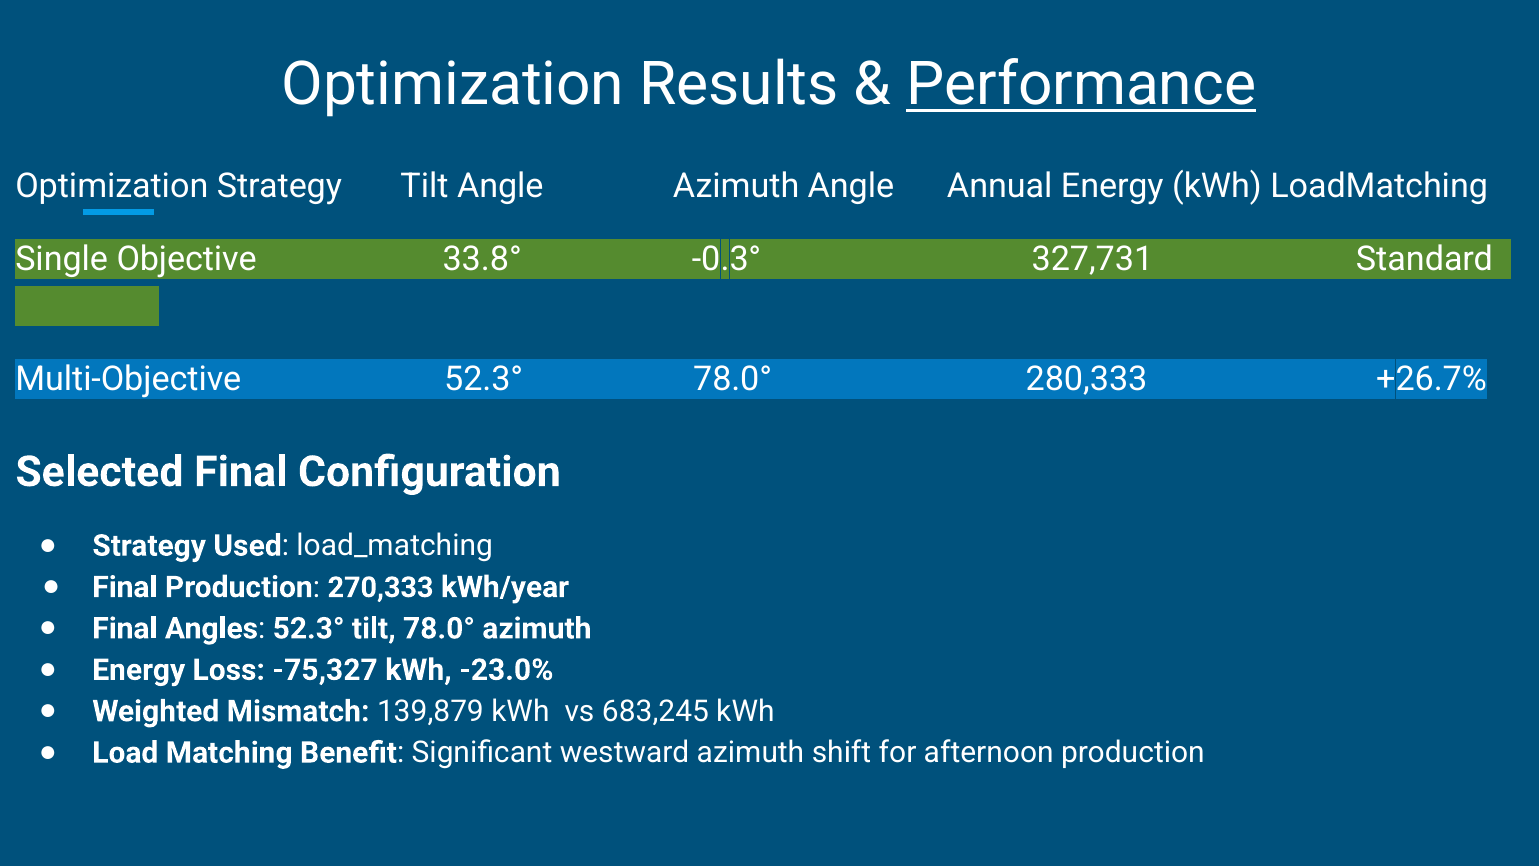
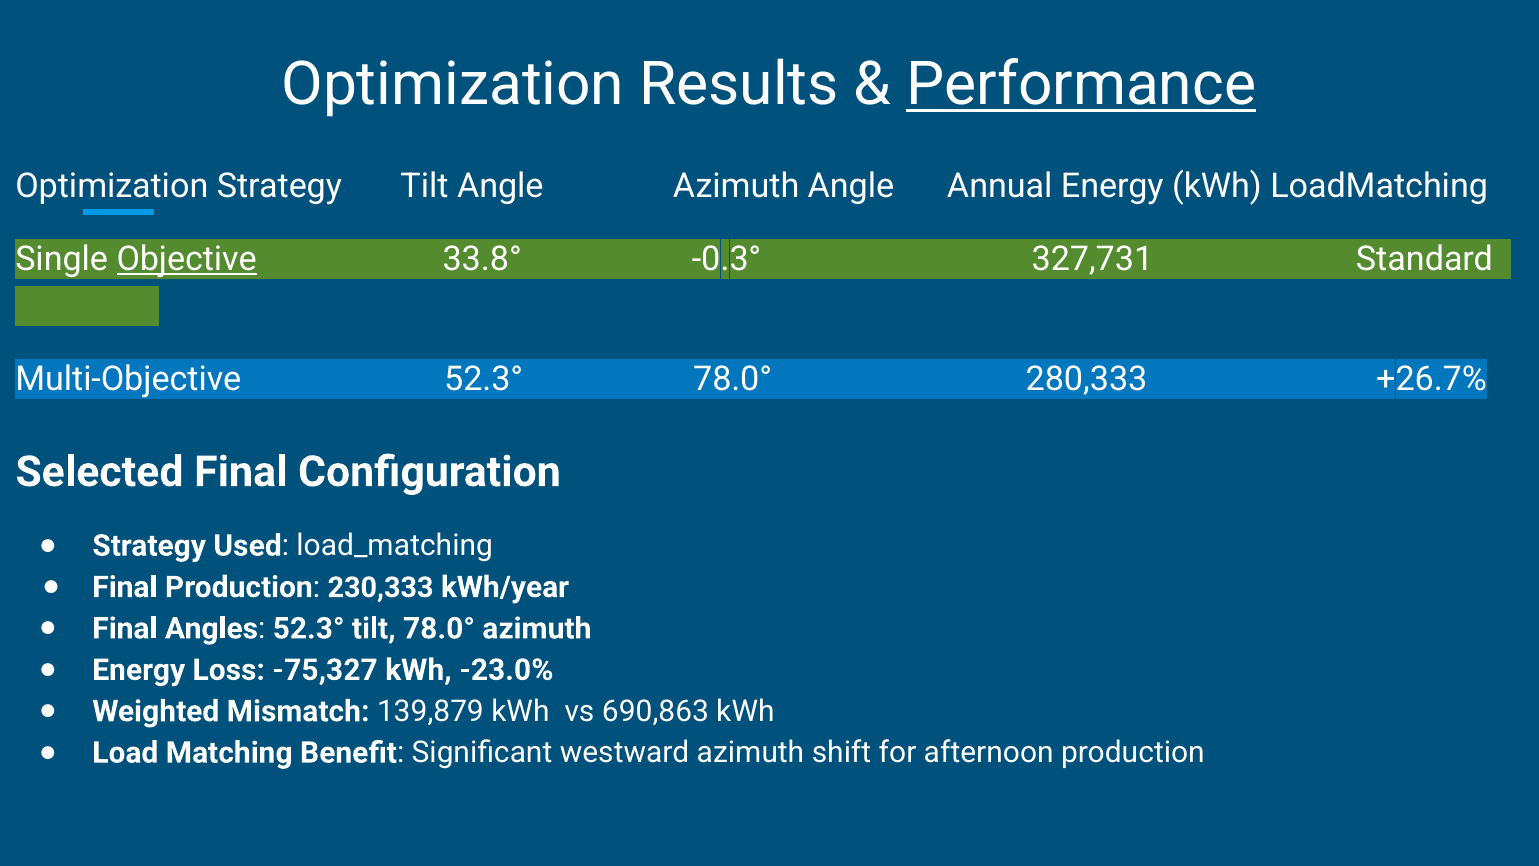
Objective underline: none -> present (187, 259)
270,333: 270,333 -> 230,333 (381, 587)
683,245: 683,245 -> 690,863 (655, 711)
